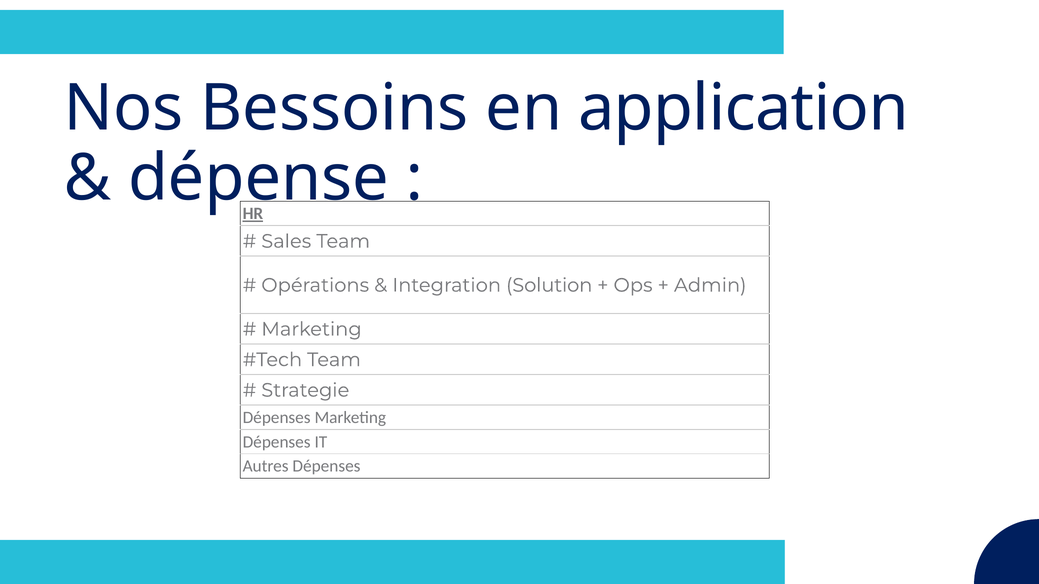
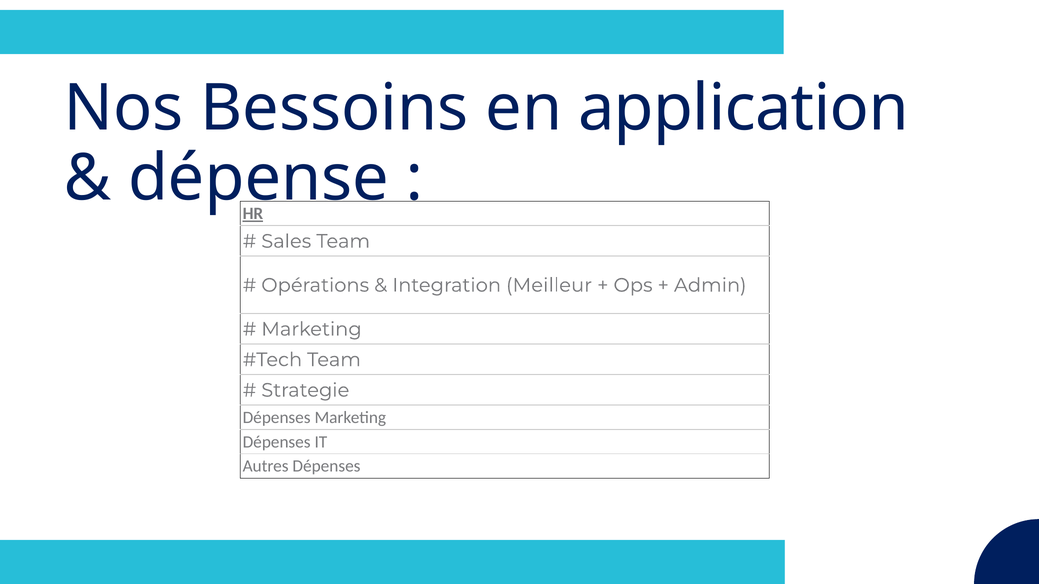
Solution: Solution -> Meilleur (549, 285)
